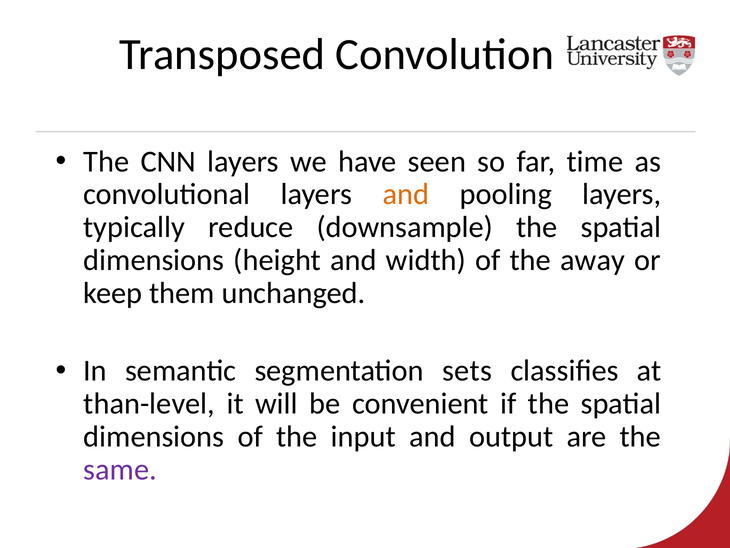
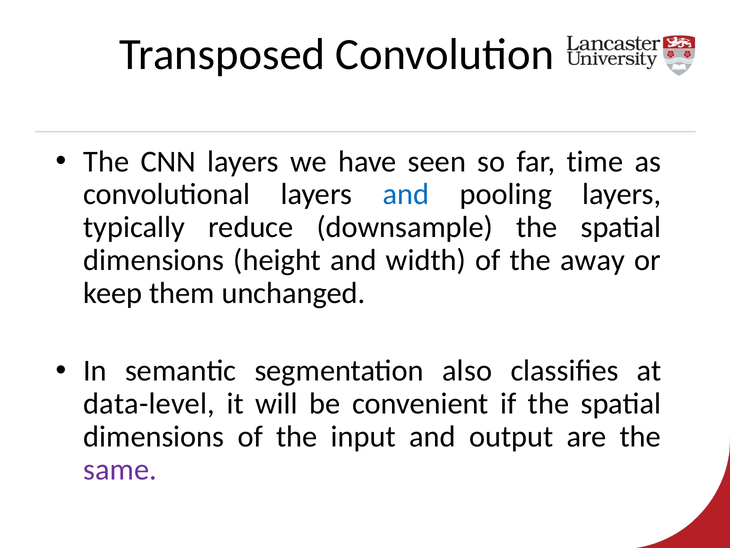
and colour: orange -> blue (406, 194)
sets: sets -> also (467, 371)
than-level: than-level -> data-level (149, 403)
